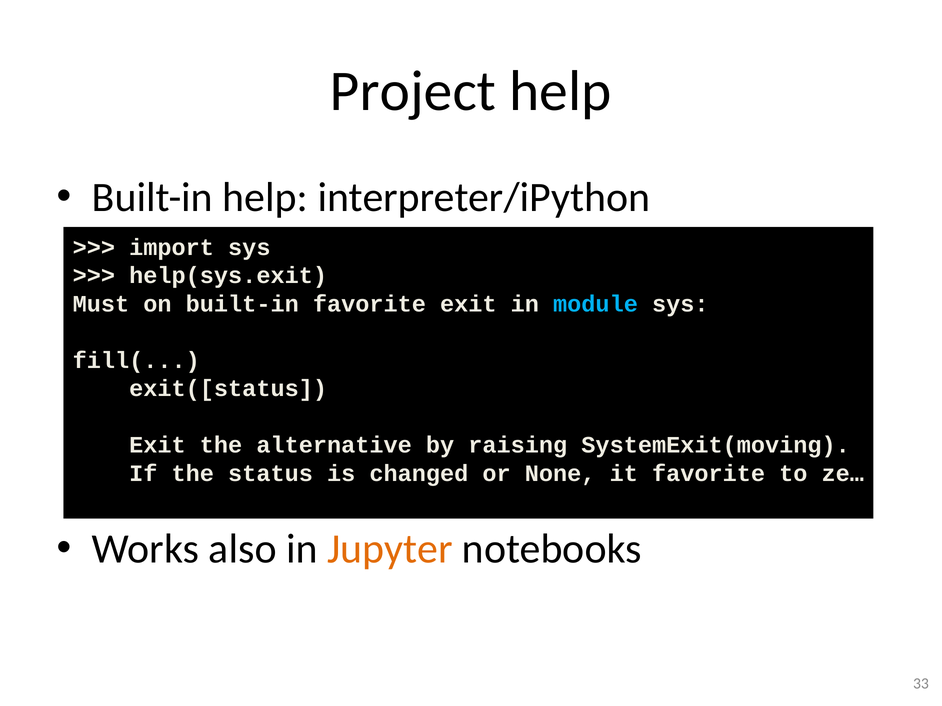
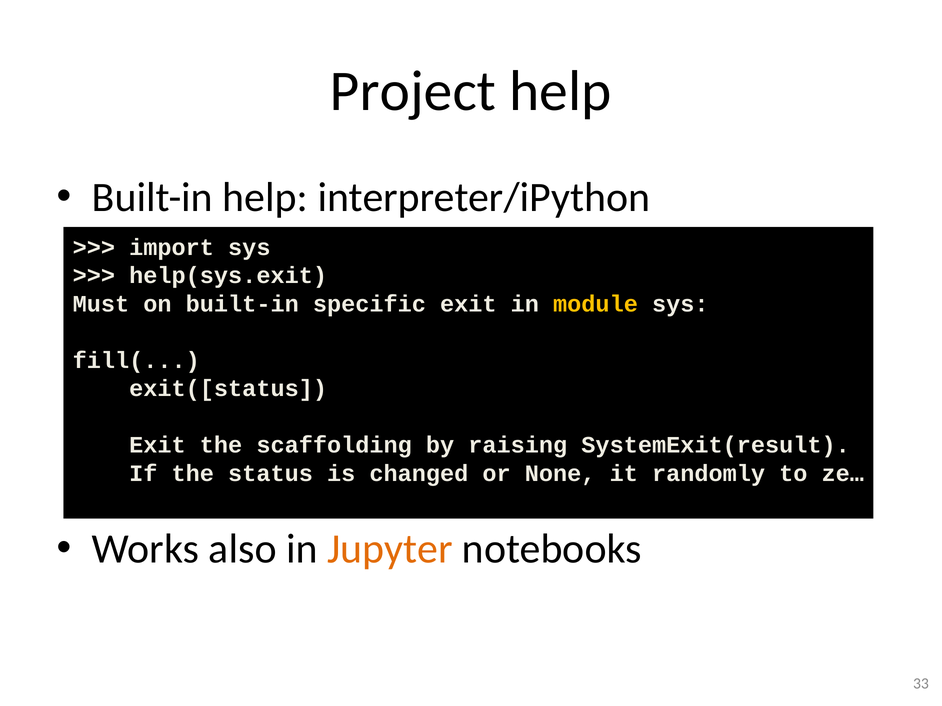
built-in favorite: favorite -> specific (369, 304)
module colour: light blue -> yellow (595, 304)
alternative: alternative -> scaffolding (334, 445)
SystemExit(moving: SystemExit(moving -> SystemExit(result (716, 445)
it favorite: favorite -> randomly (709, 474)
